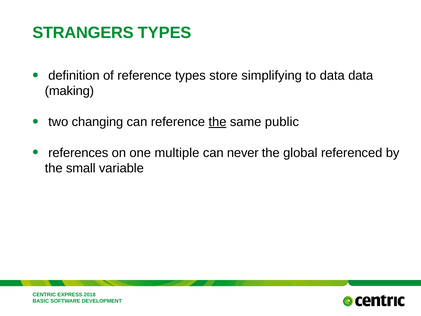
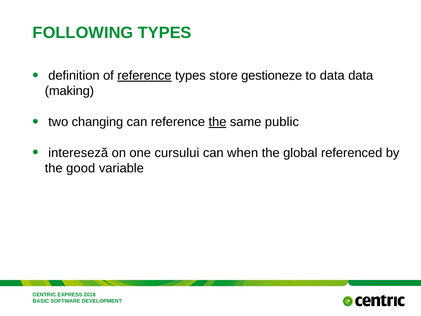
STRANGERS: STRANGERS -> FOLLOWING (83, 33)
reference underline: none -> present (144, 76)
simplifying: simplifying -> gestioneze (272, 76)
references: references -> intereseză (78, 153)
multiple: multiple -> cursului (177, 153)
never: never -> when (243, 153)
small: small -> good (81, 168)
